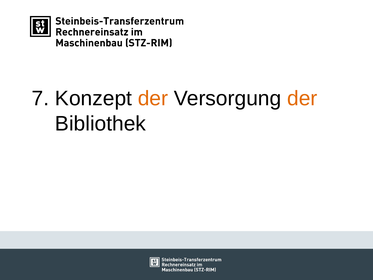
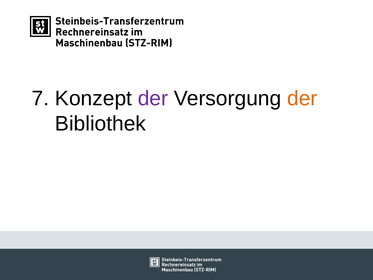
der colour: orange -> purple (153, 98)
